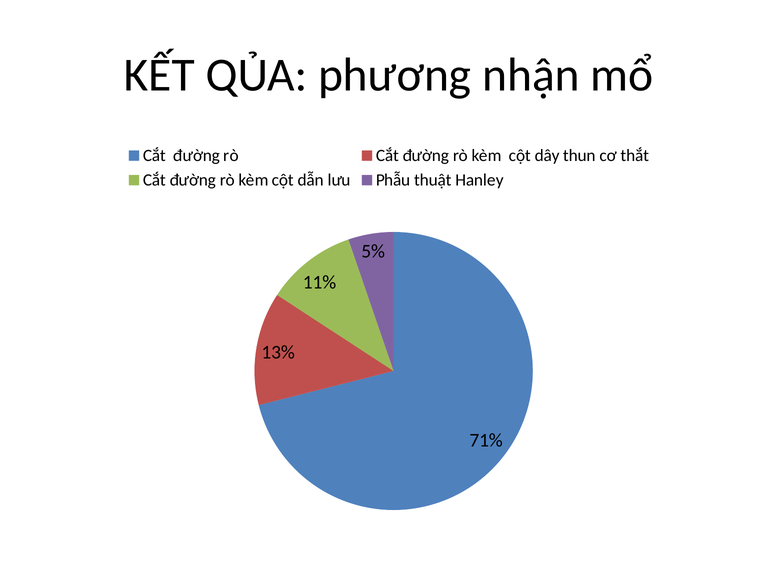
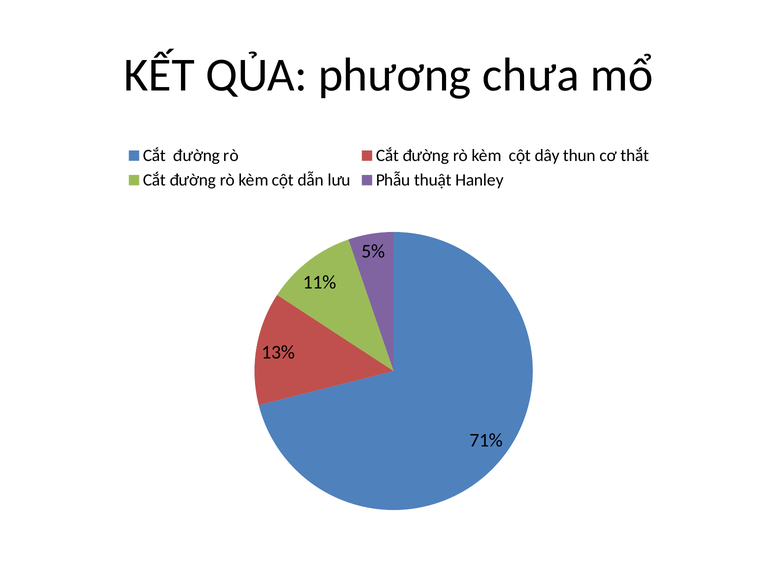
nhận: nhận -> chưa (531, 75)
